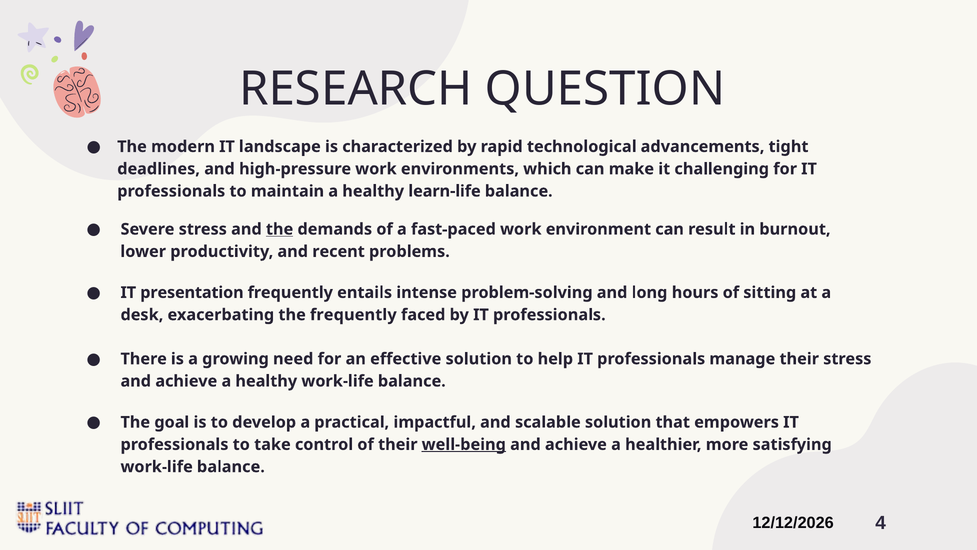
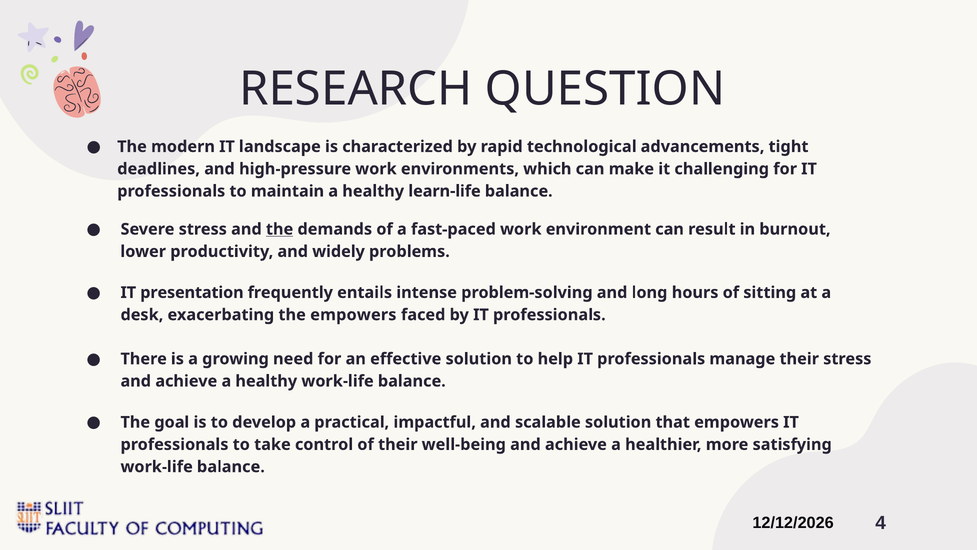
recent: recent -> widely (339, 251)
the frequently: frequently -> empowers (353, 315)
well-being underline: present -> none (464, 444)
